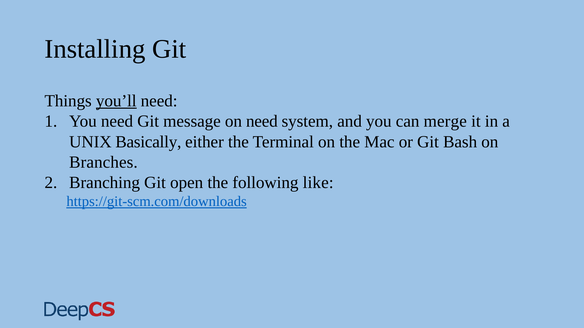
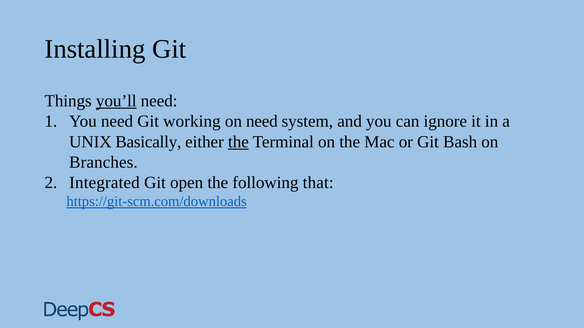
message: message -> working (192, 122)
merge: merge -> ignore (445, 122)
the underline: none -> present (238, 142)
Branching: Branching -> Integrated (104, 183)
like: like -> that (318, 183)
